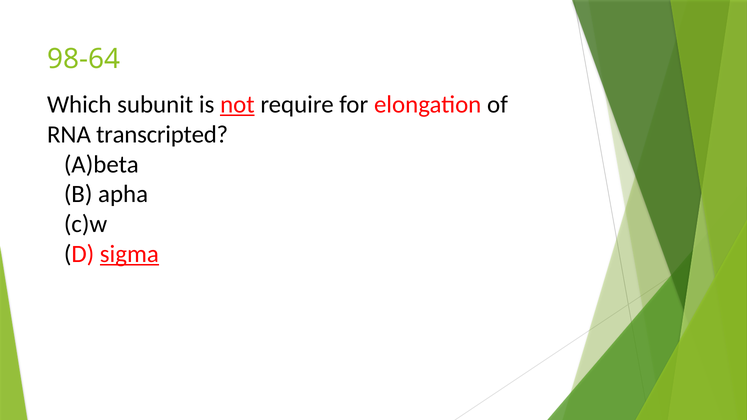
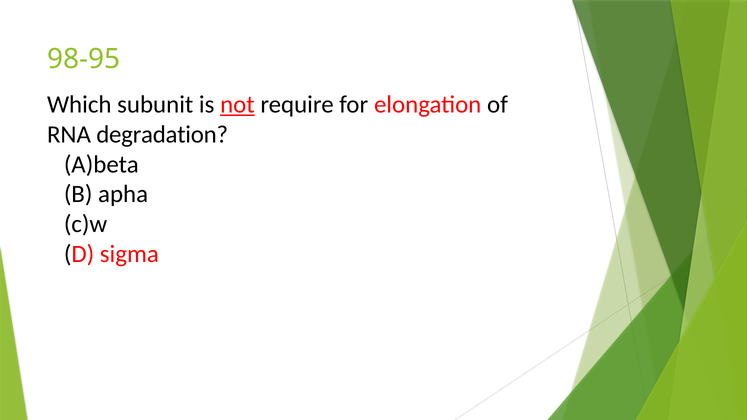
98-64: 98-64 -> 98-95 (84, 59)
transcripted: transcripted -> degradation (162, 135)
sigma underline: present -> none (129, 254)
